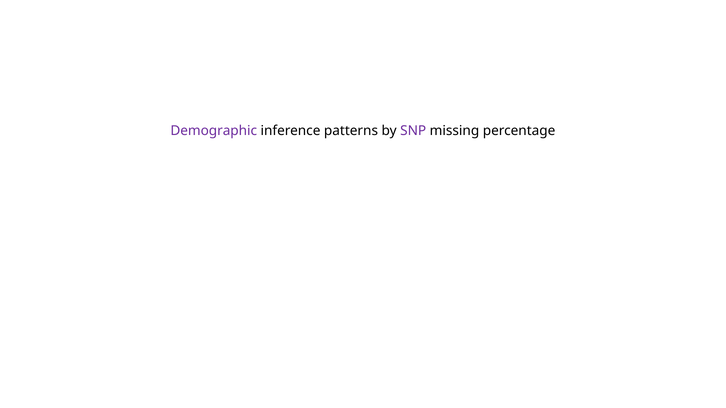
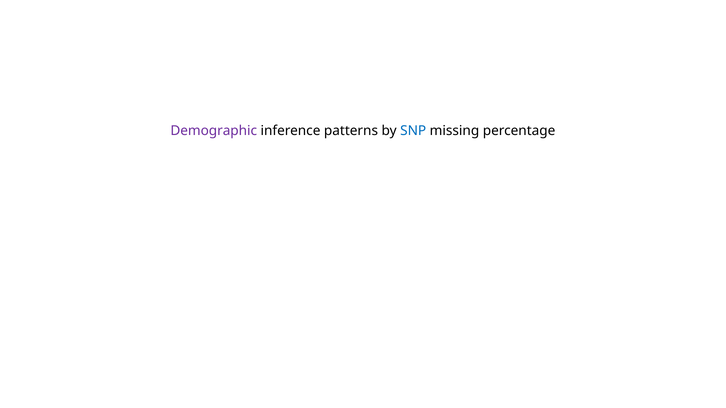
SNP colour: purple -> blue (413, 131)
